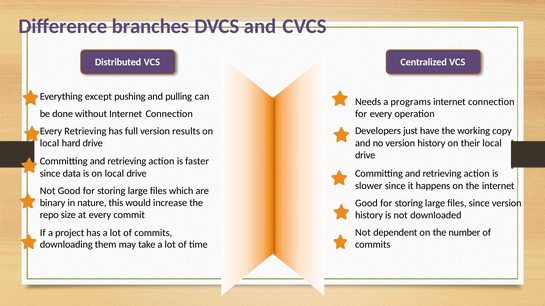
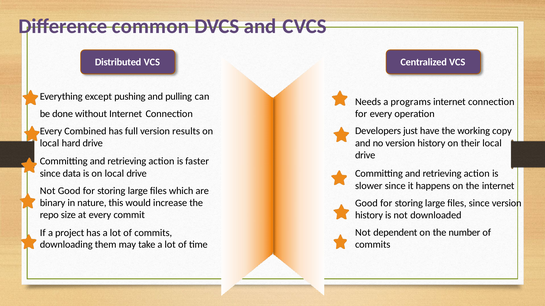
branches: branches -> common (150, 26)
Every Retrieving: Retrieving -> Combined (85, 132)
